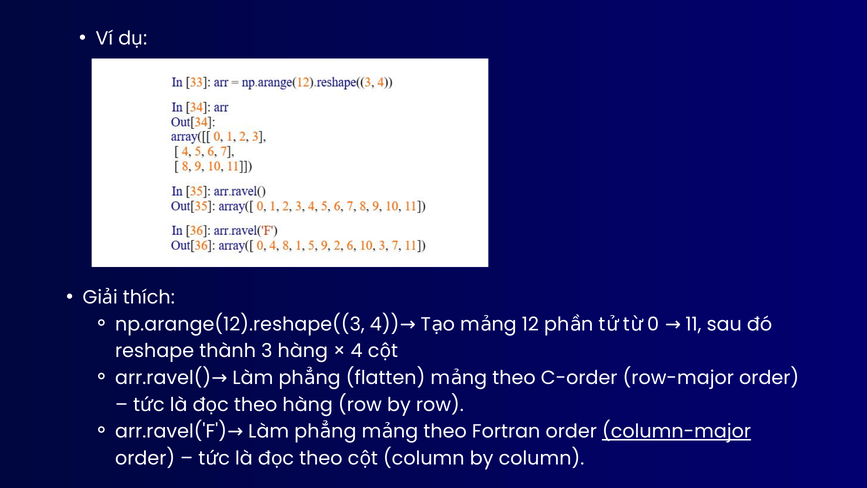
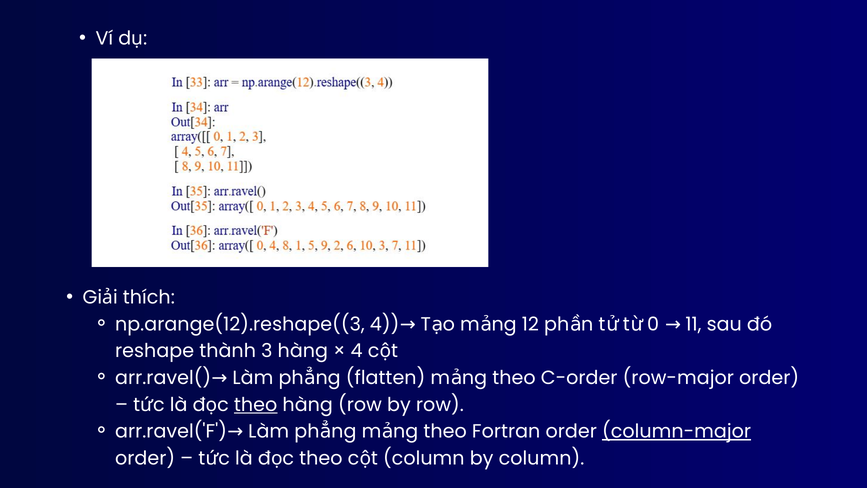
theo underline: none -> present (256, 404)
